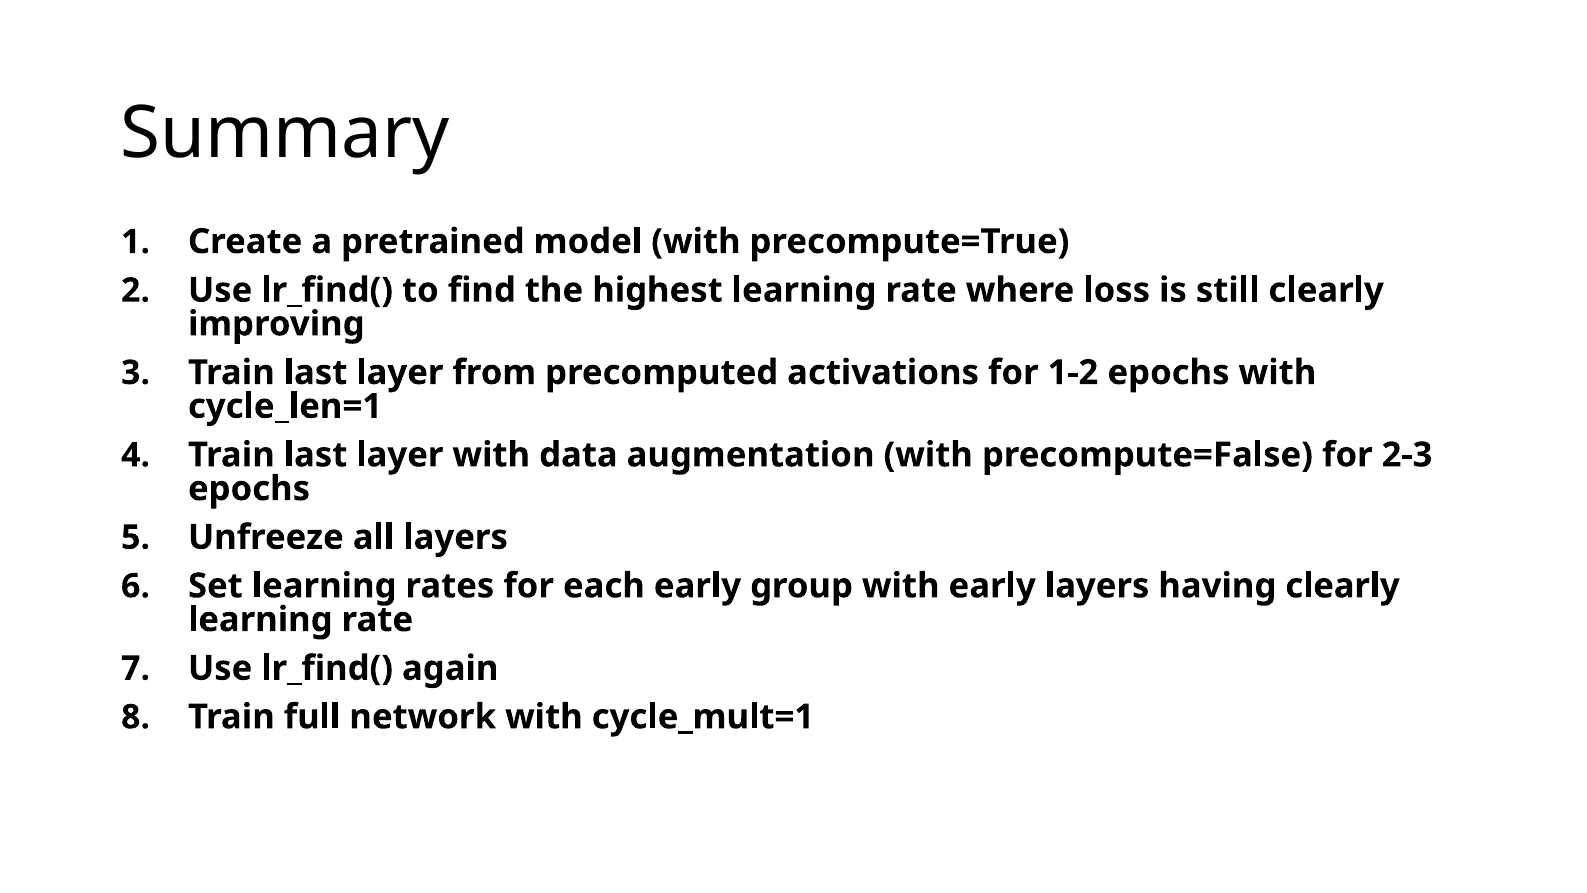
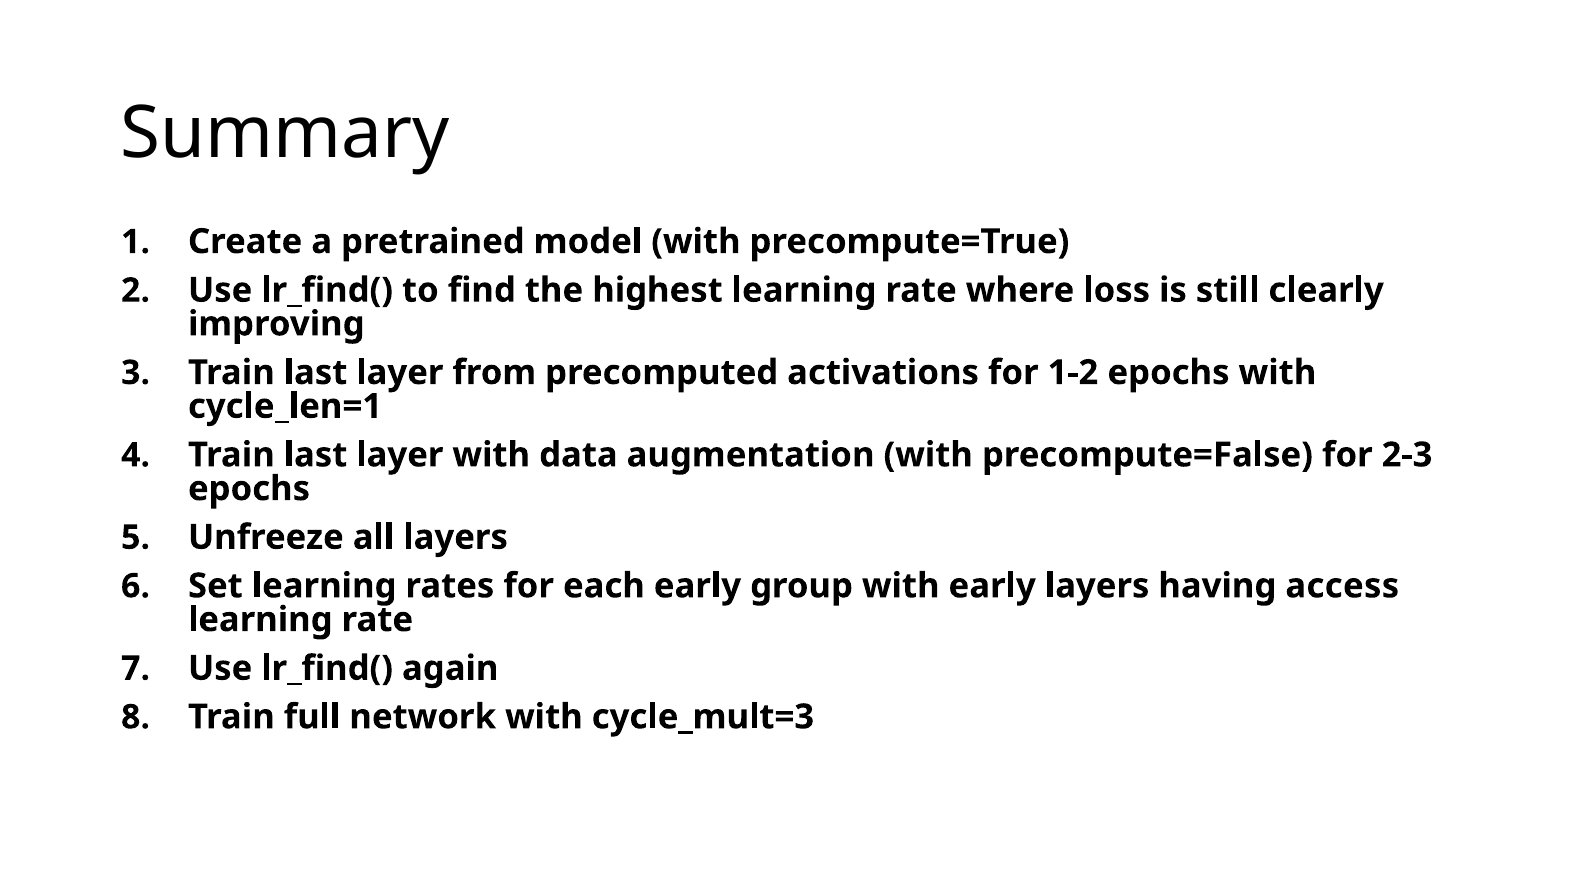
having clearly: clearly -> access (1342, 586)
cycle_mult=1: cycle_mult=1 -> cycle_mult=3 (703, 717)
